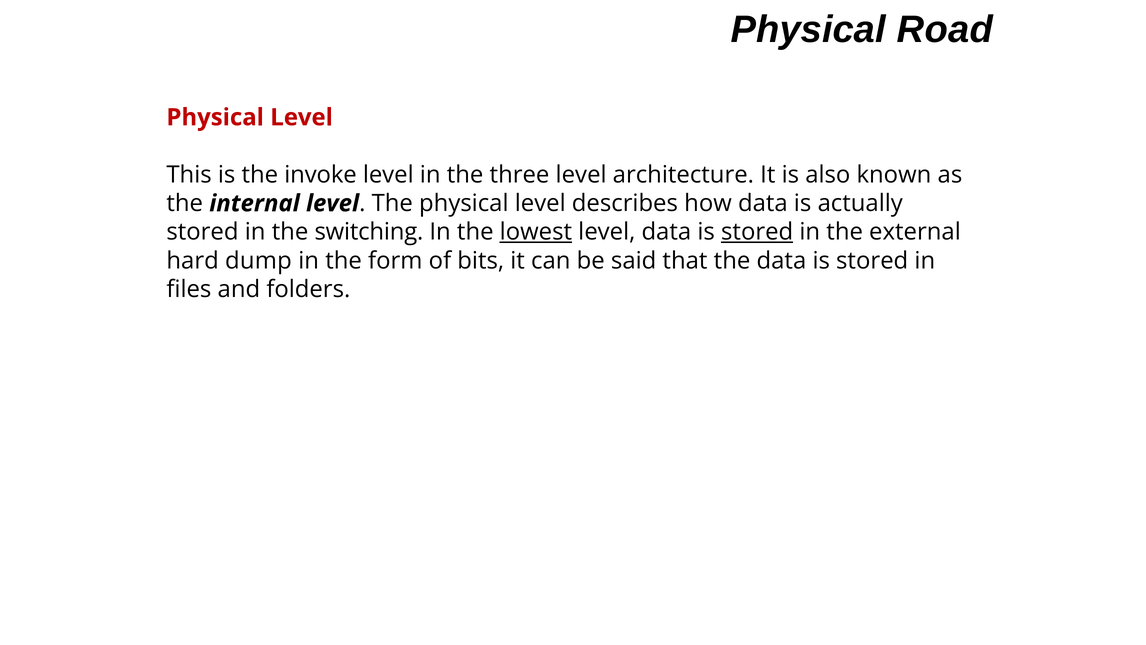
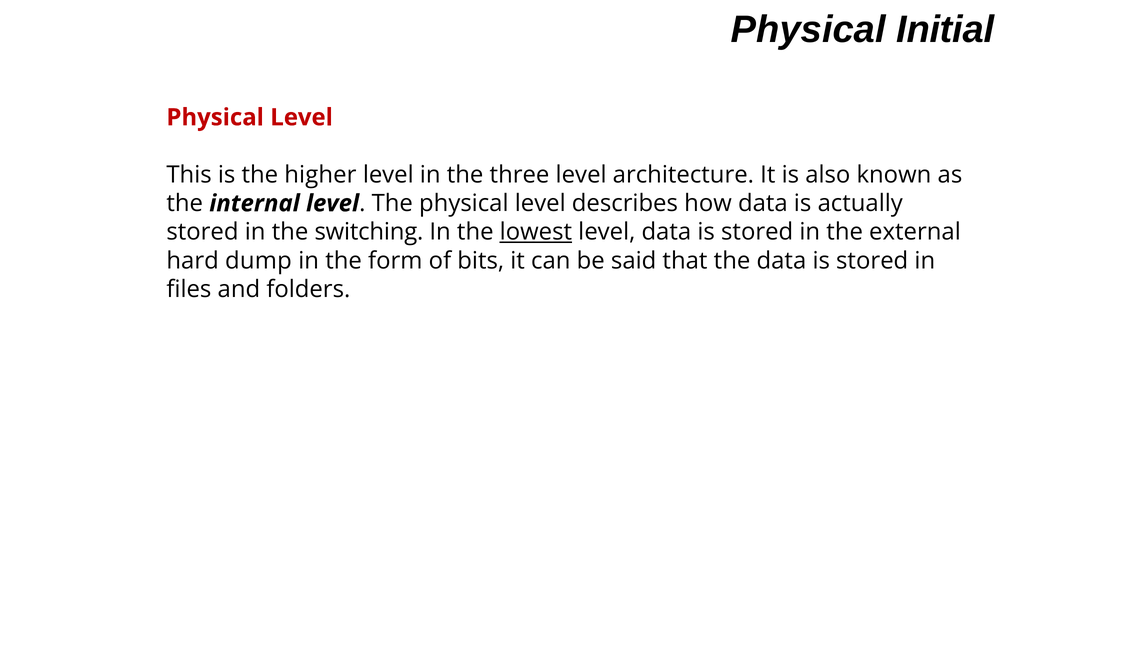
Road: Road -> Initial (945, 30)
invoke: invoke -> higher (320, 175)
stored underline: present -> none (757, 232)
